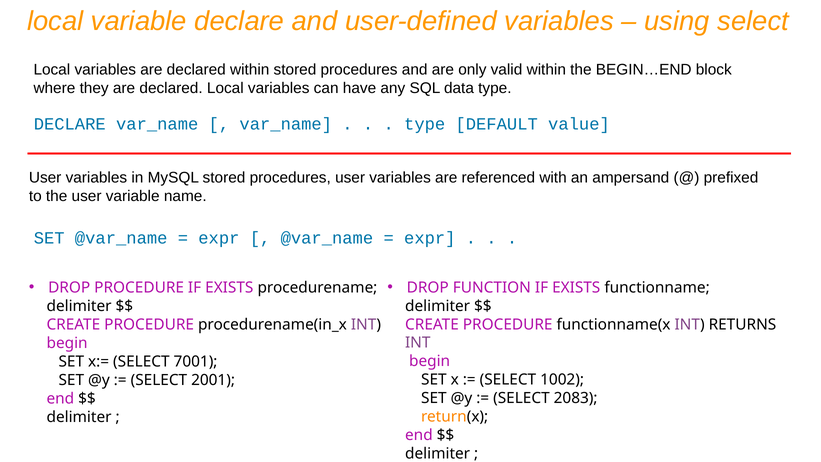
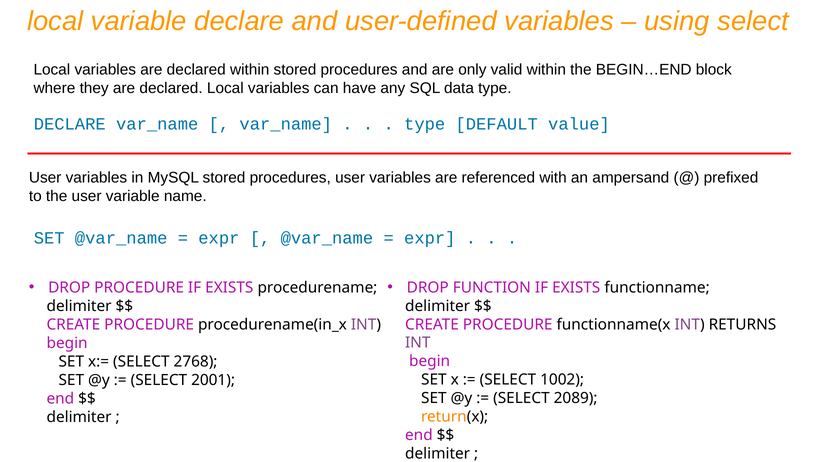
7001: 7001 -> 2768 (196, 361)
2083: 2083 -> 2089 (576, 398)
